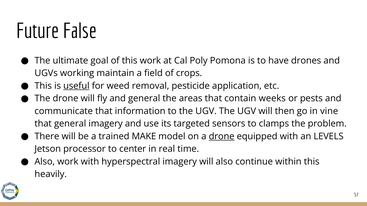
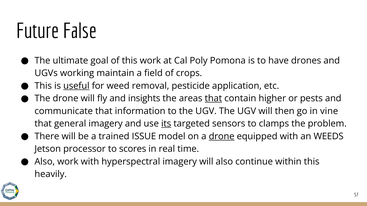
and general: general -> insights (144, 99)
that underline: none -> present (213, 99)
weeks: weeks -> higher (272, 99)
its underline: none -> present (166, 124)
MAKE: MAKE -> ISSUE (144, 137)
LEVELS: LEVELS -> WEEDS (329, 137)
center: center -> scores (133, 149)
